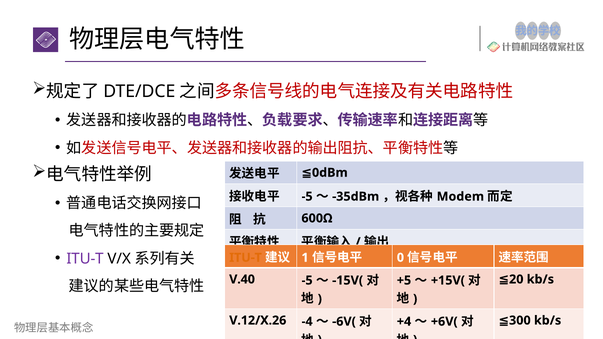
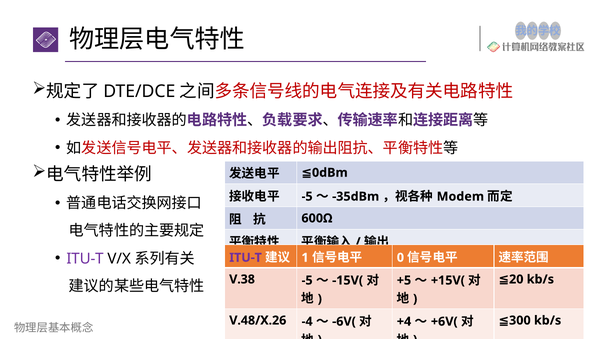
ITU-T colour: orange -> purple (246, 258)
V.40: V.40 -> V.38 (242, 279)
V.12/X.26: V.12/X.26 -> V.48/X.26 (258, 321)
